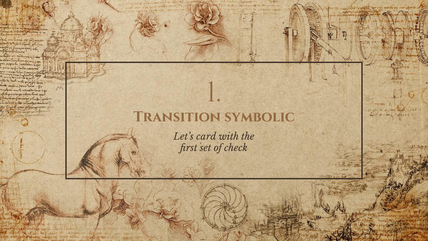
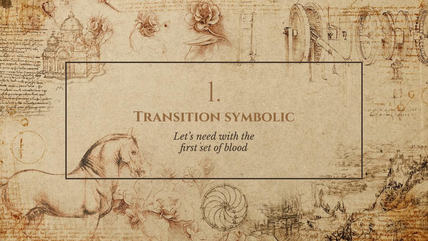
card: card -> need (206, 136)
check: check -> blood (236, 148)
